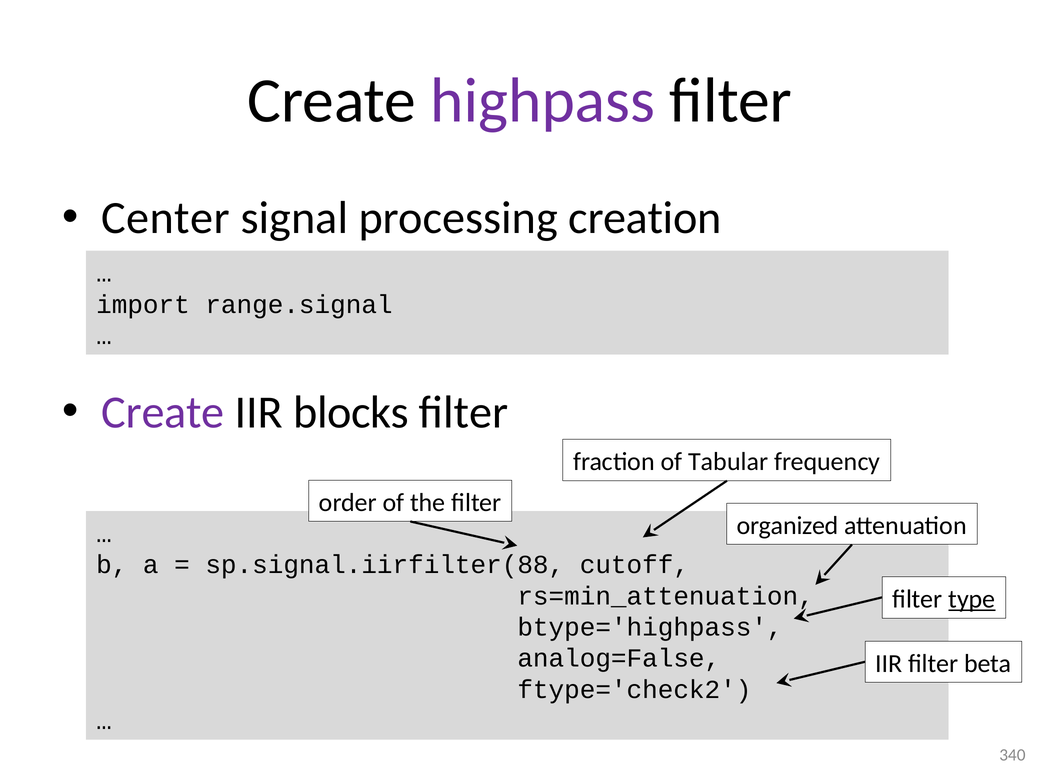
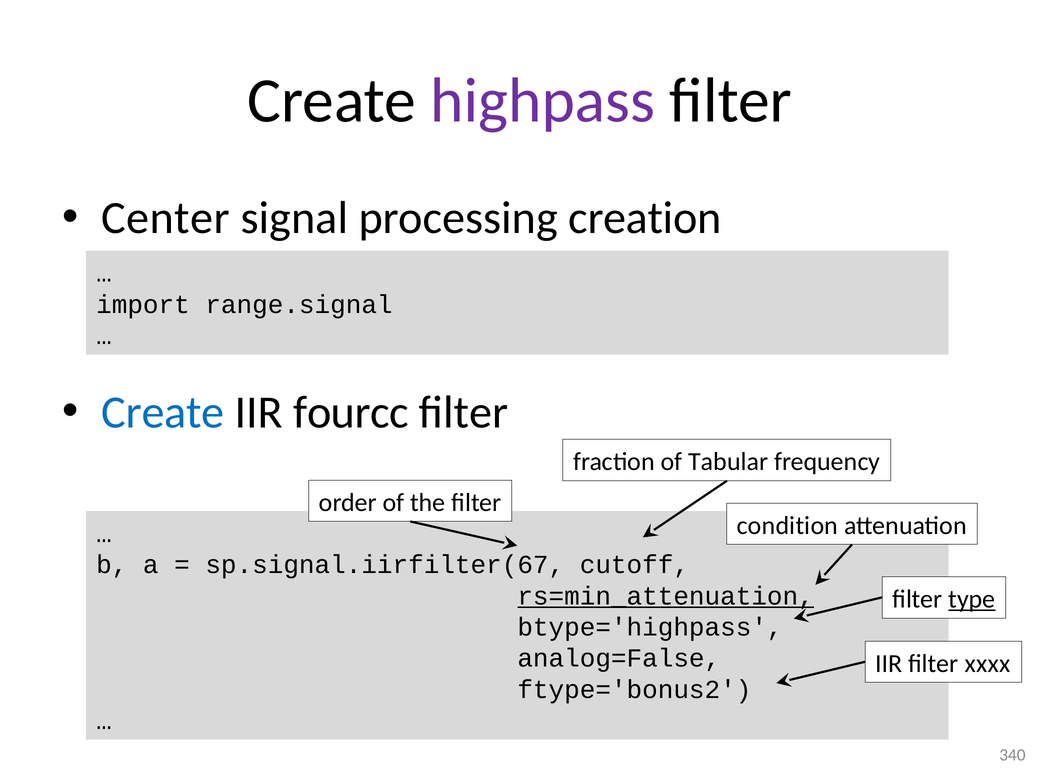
Create colour: purple -> blue (163, 412)
blocks: blocks -> fourcc (351, 412)
organized: organized -> condition (787, 526)
sp.signal.iirfilter(88: sp.signal.iirfilter(88 -> sp.signal.iirfilter(67 (385, 565)
rs=min_attenuation underline: none -> present (666, 596)
beta: beta -> xxxx (988, 664)
ftype='check2: ftype='check2 -> ftype='bonus2 (634, 690)
